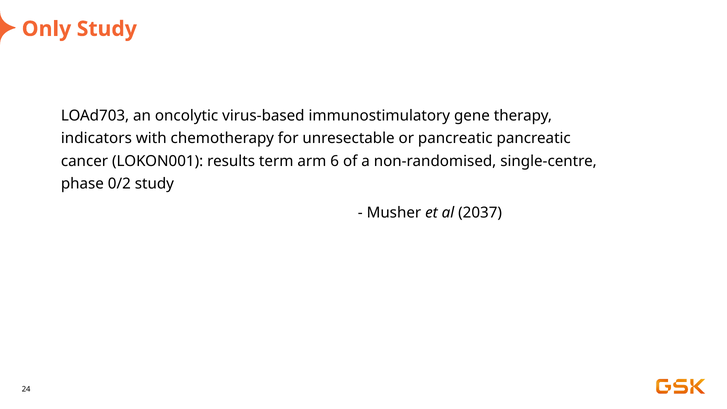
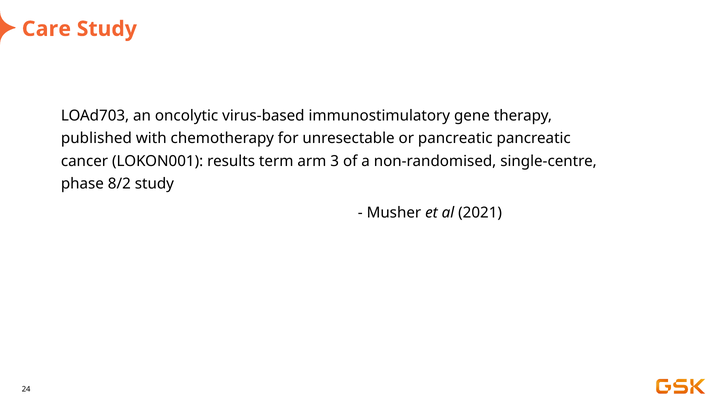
Only: Only -> Care (46, 29)
indicators: indicators -> published (96, 138)
6: 6 -> 3 (335, 161)
0/2: 0/2 -> 8/2 (119, 184)
2037: 2037 -> 2021 (480, 213)
